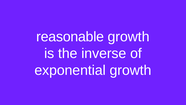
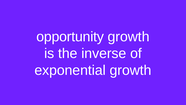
reasonable: reasonable -> opportunity (70, 37)
